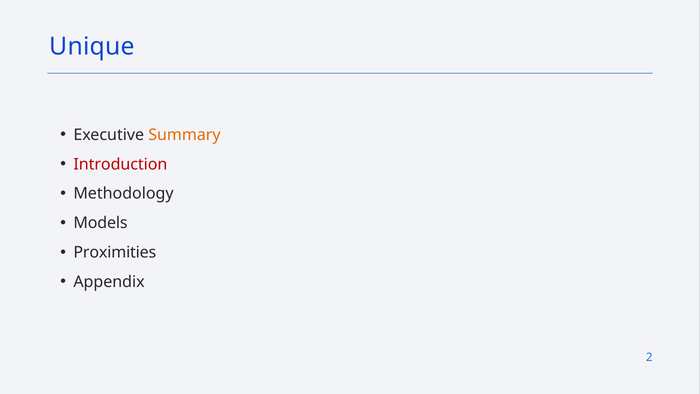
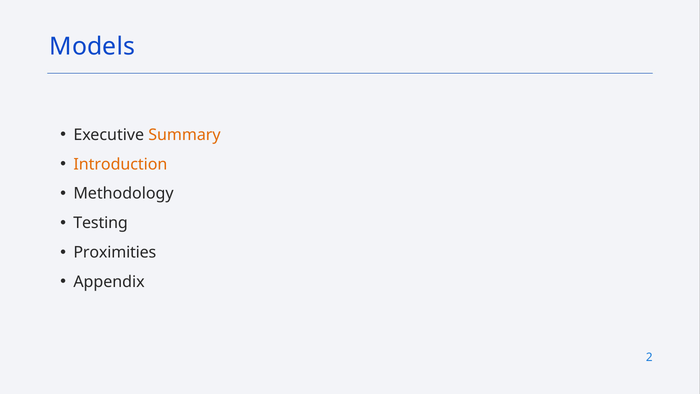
Unique: Unique -> Models (92, 47)
Introduction colour: red -> orange (120, 164)
Models: Models -> Testing (101, 223)
